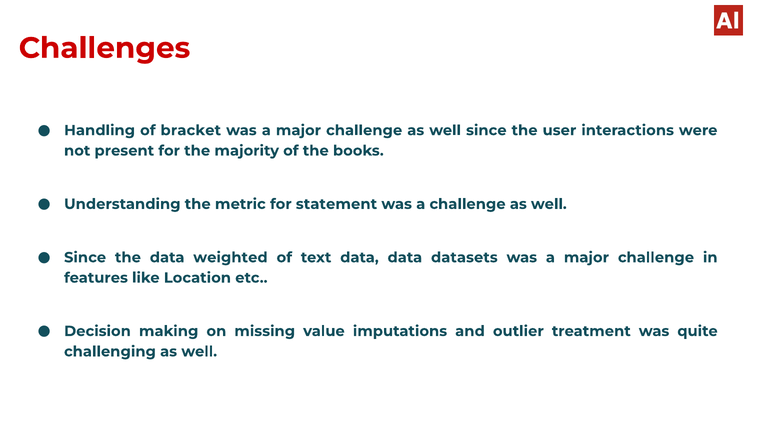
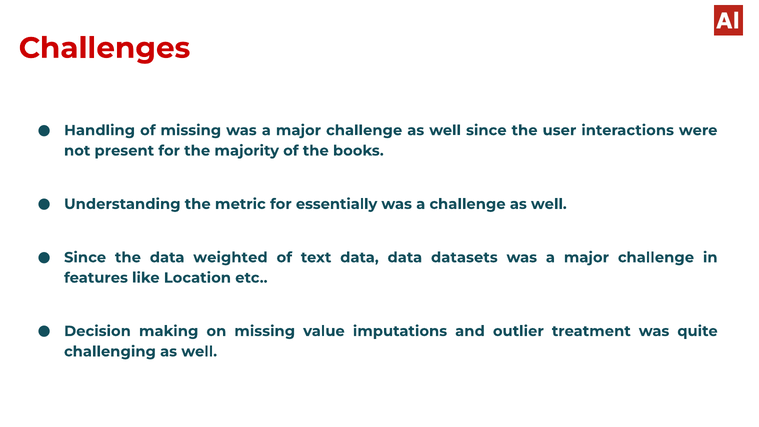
of bracket: bracket -> missing (191, 130)
statement: statement -> essentially (337, 204)
